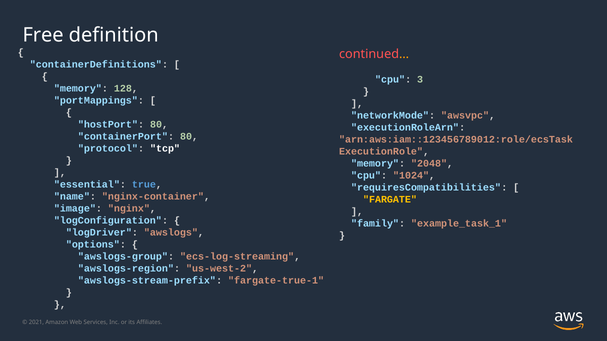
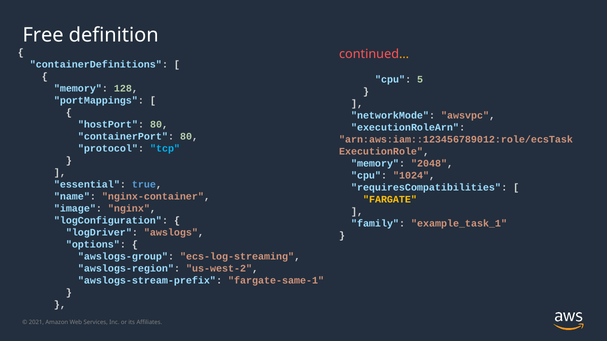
3: 3 -> 5 (420, 80)
tcp colour: white -> light blue (165, 149)
fargate-true-1: fargate-true-1 -> fargate-same-1 (276, 281)
